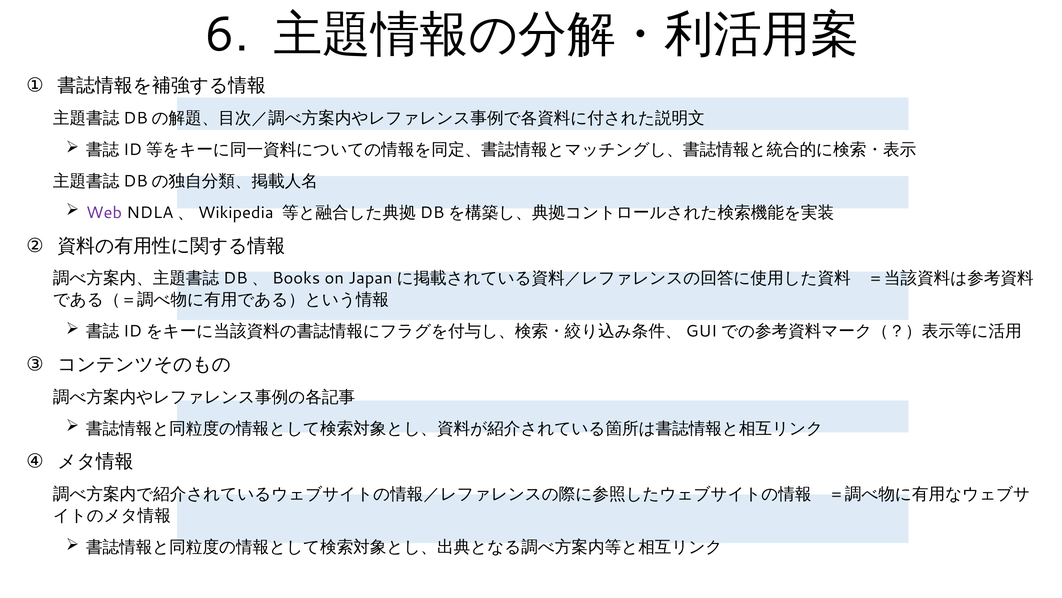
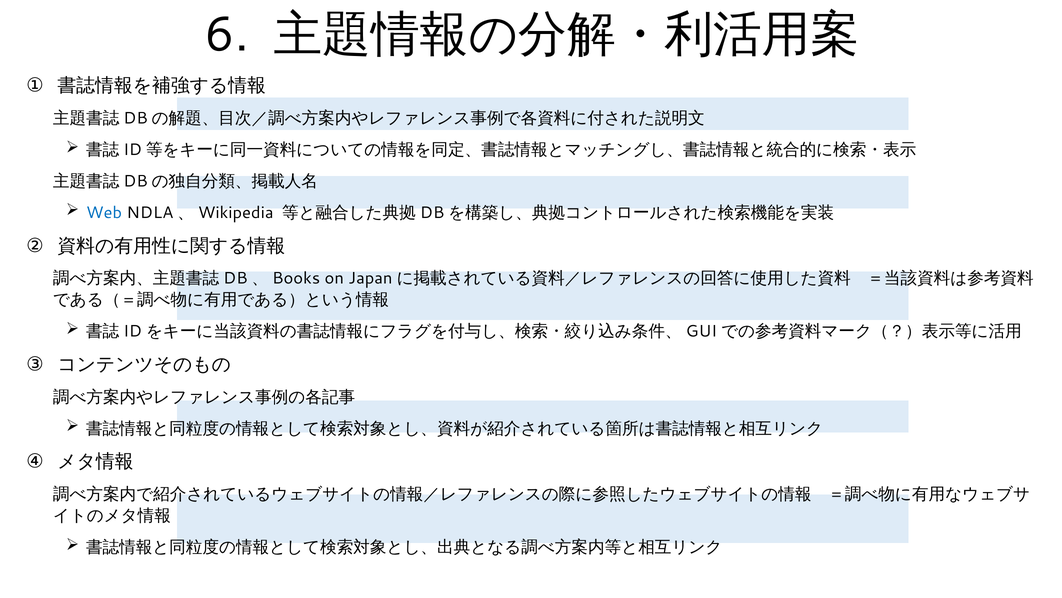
Web colour: purple -> blue (104, 212)
